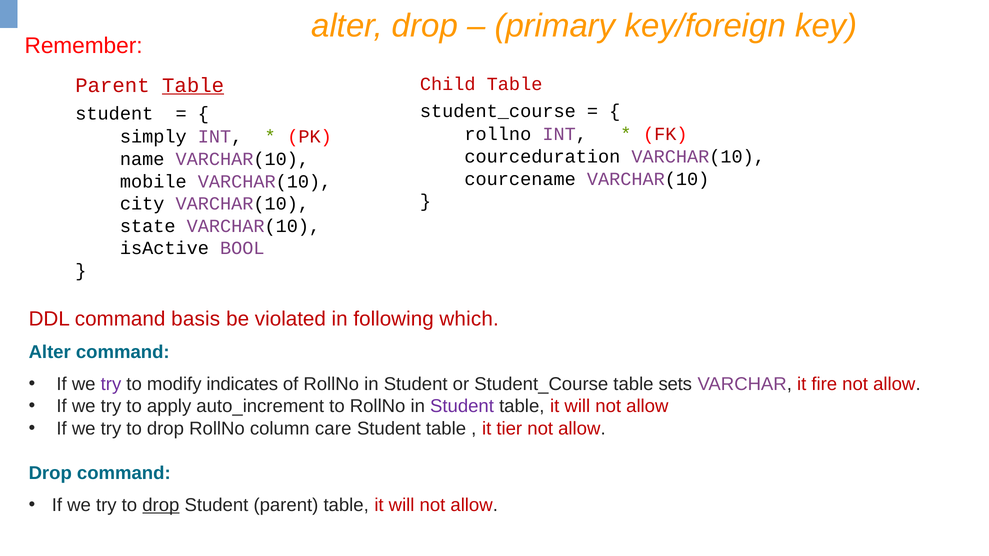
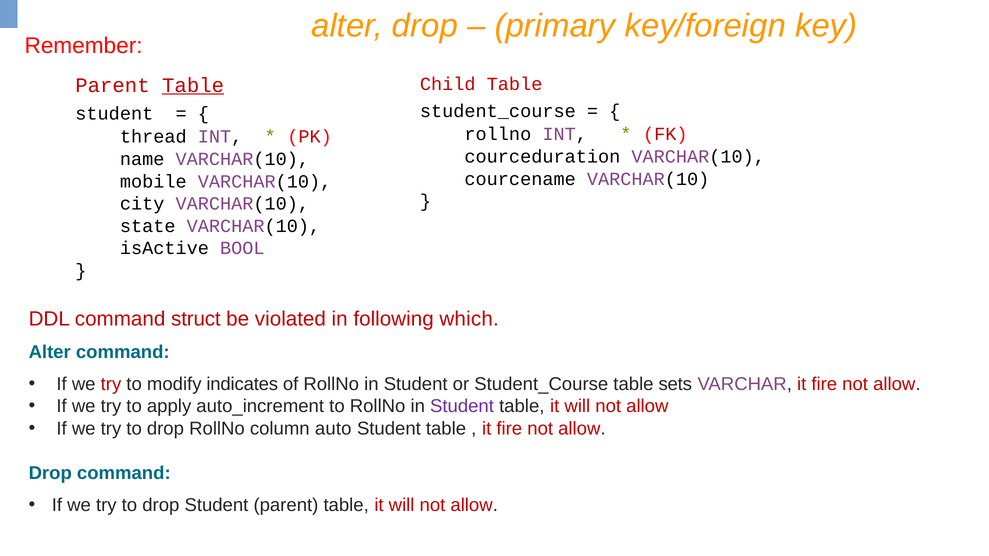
simply: simply -> thread (153, 137)
basis: basis -> struct (196, 319)
try colour: purple -> red (111, 384)
care: care -> auto (333, 429)
tier: tier -> fire (509, 429)
drop underline: present -> none (161, 505)
